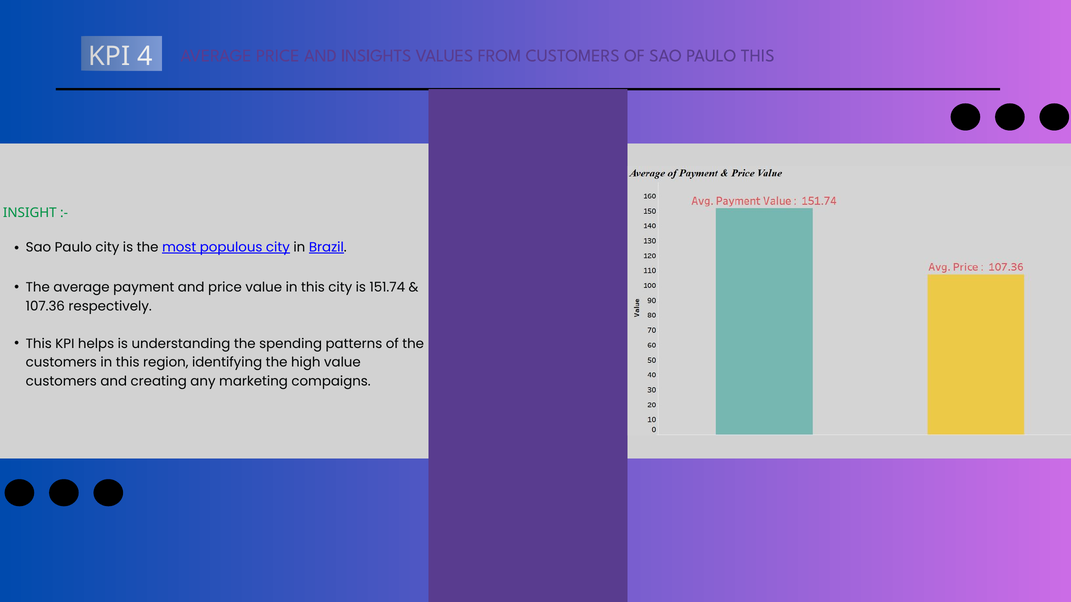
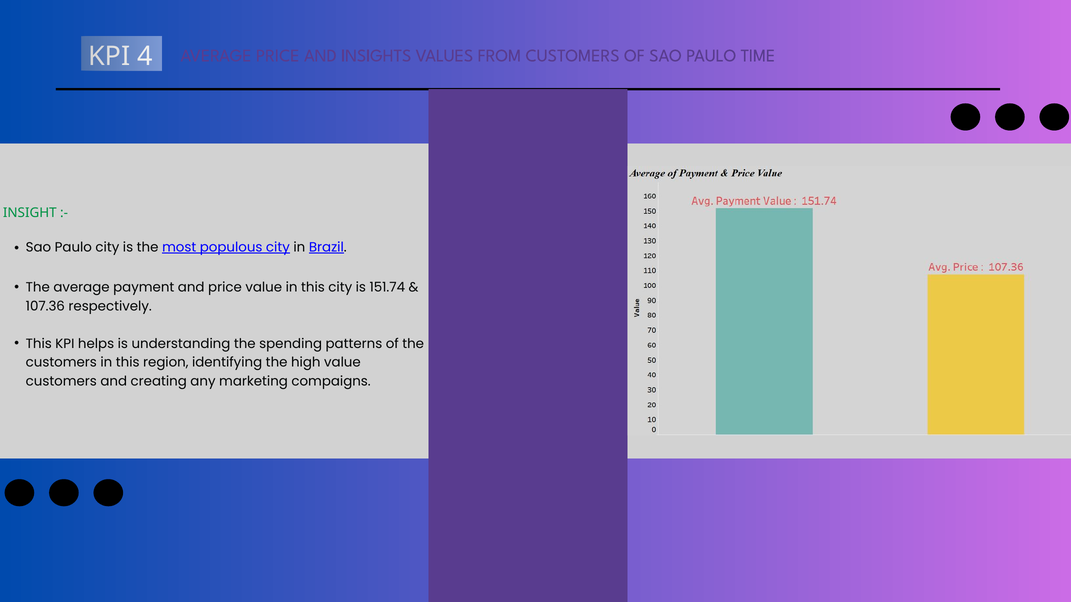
PAULO THIS: THIS -> TIME (758, 56)
